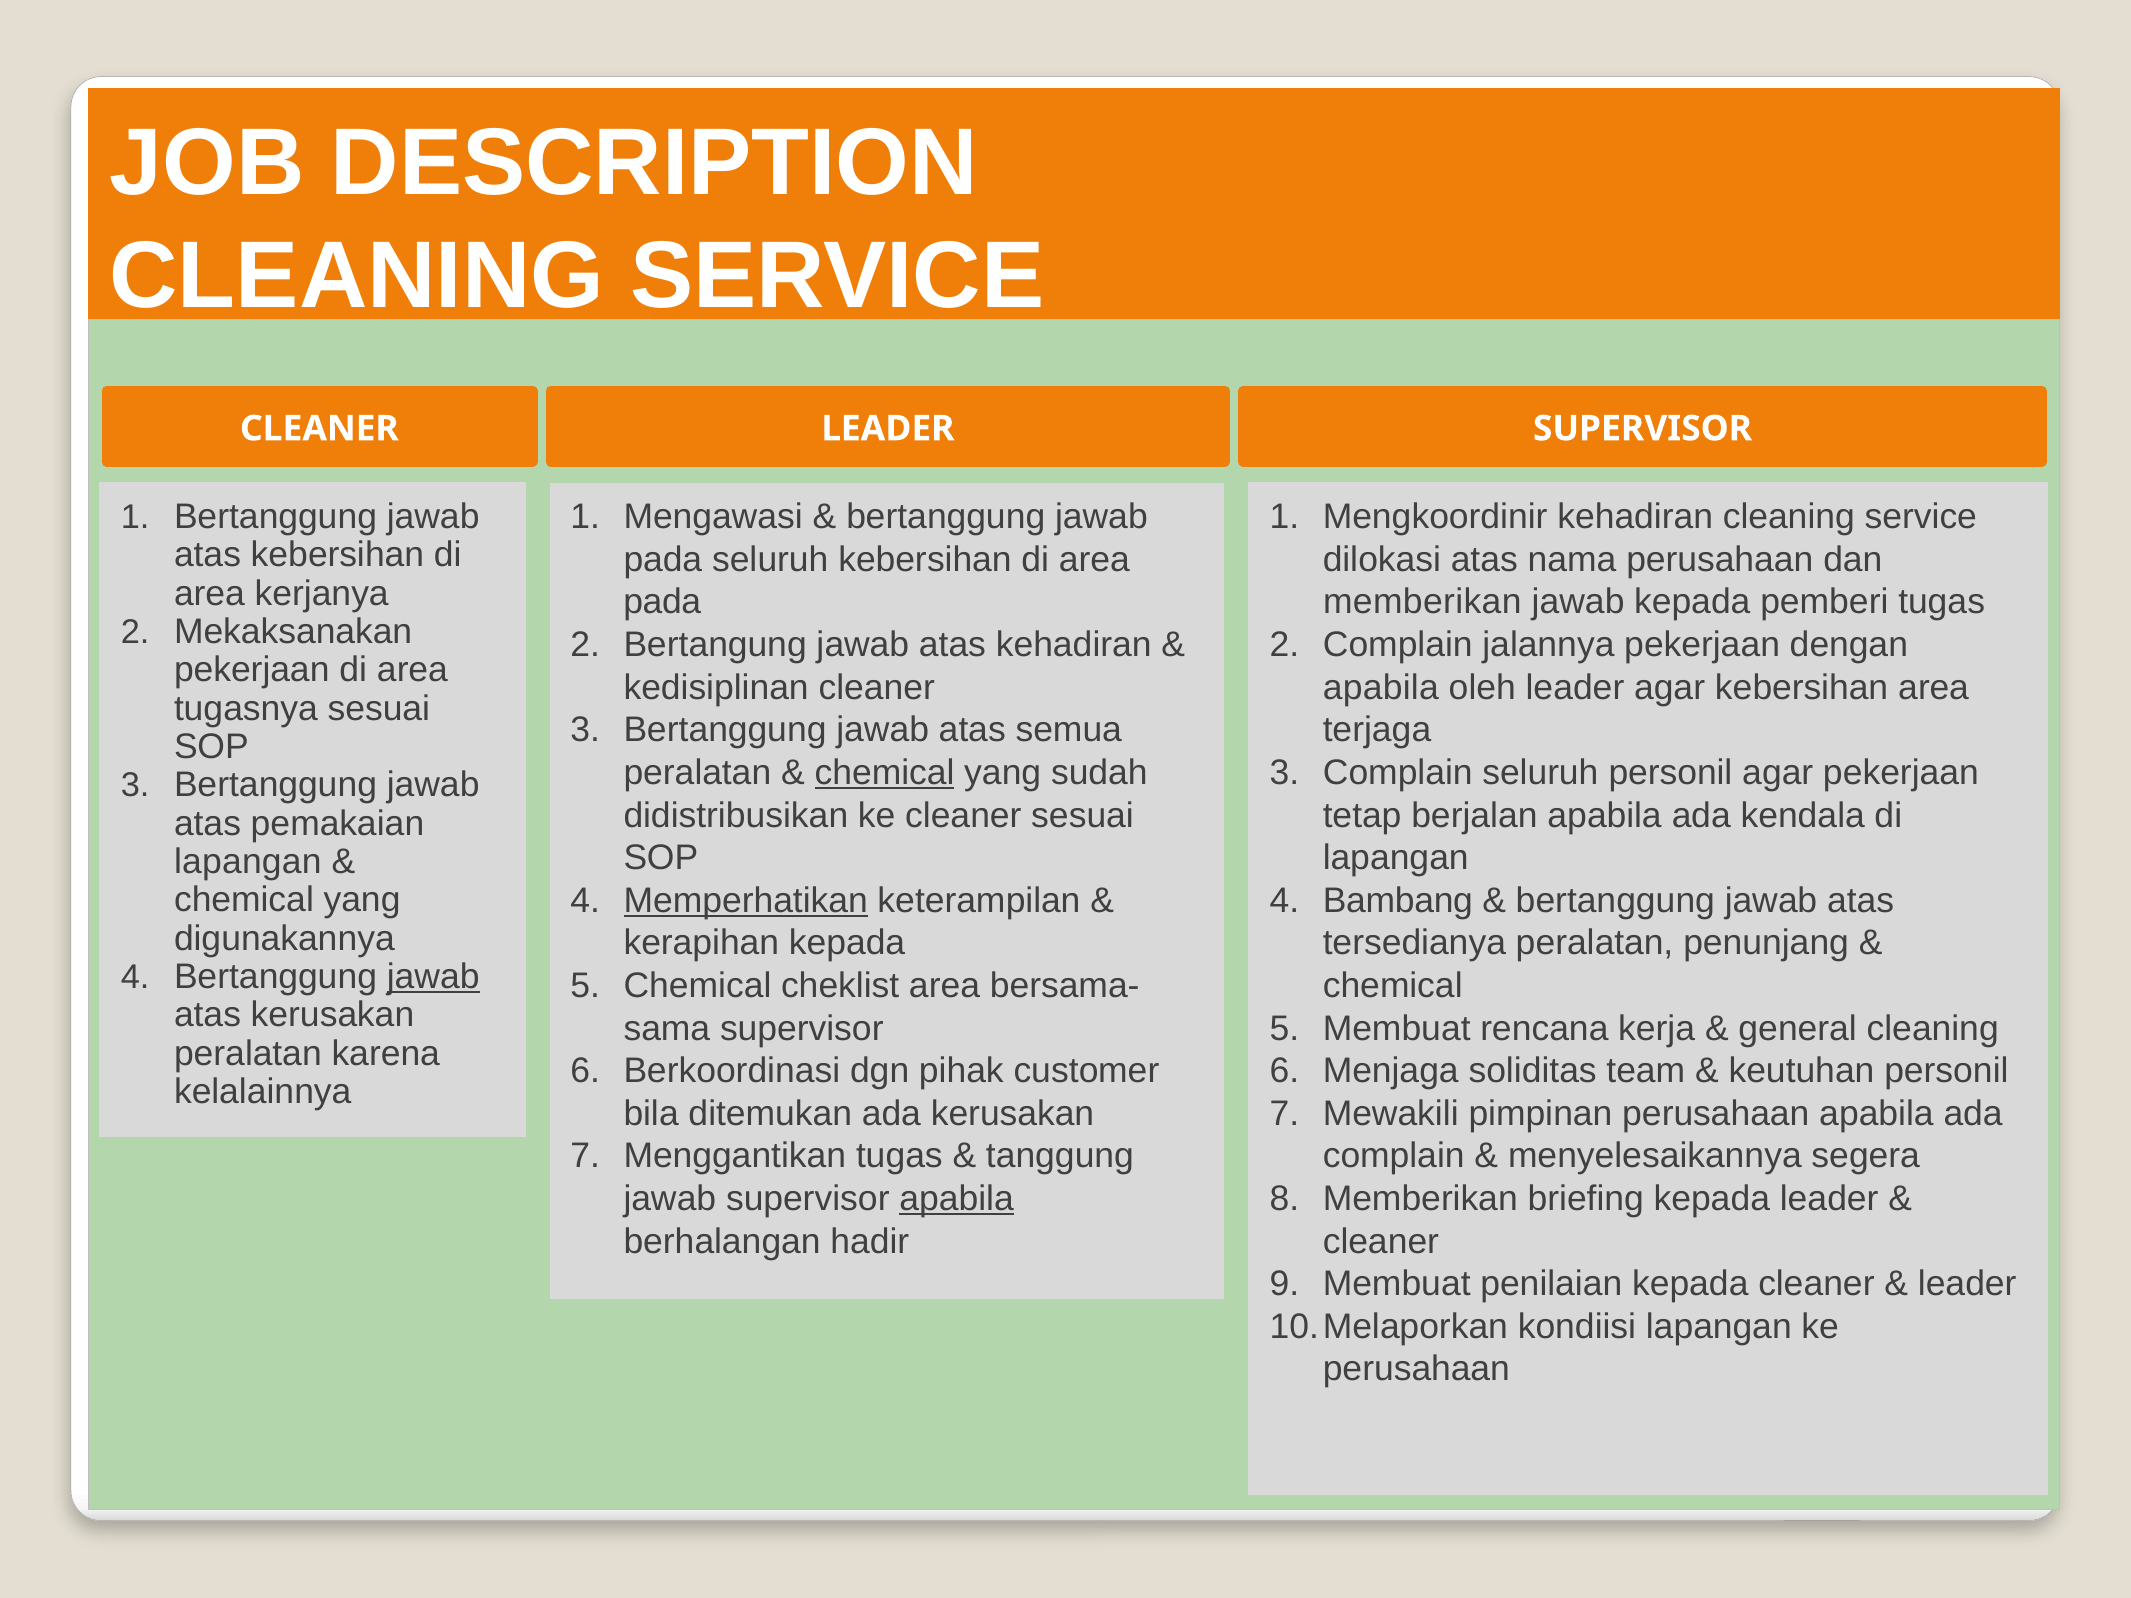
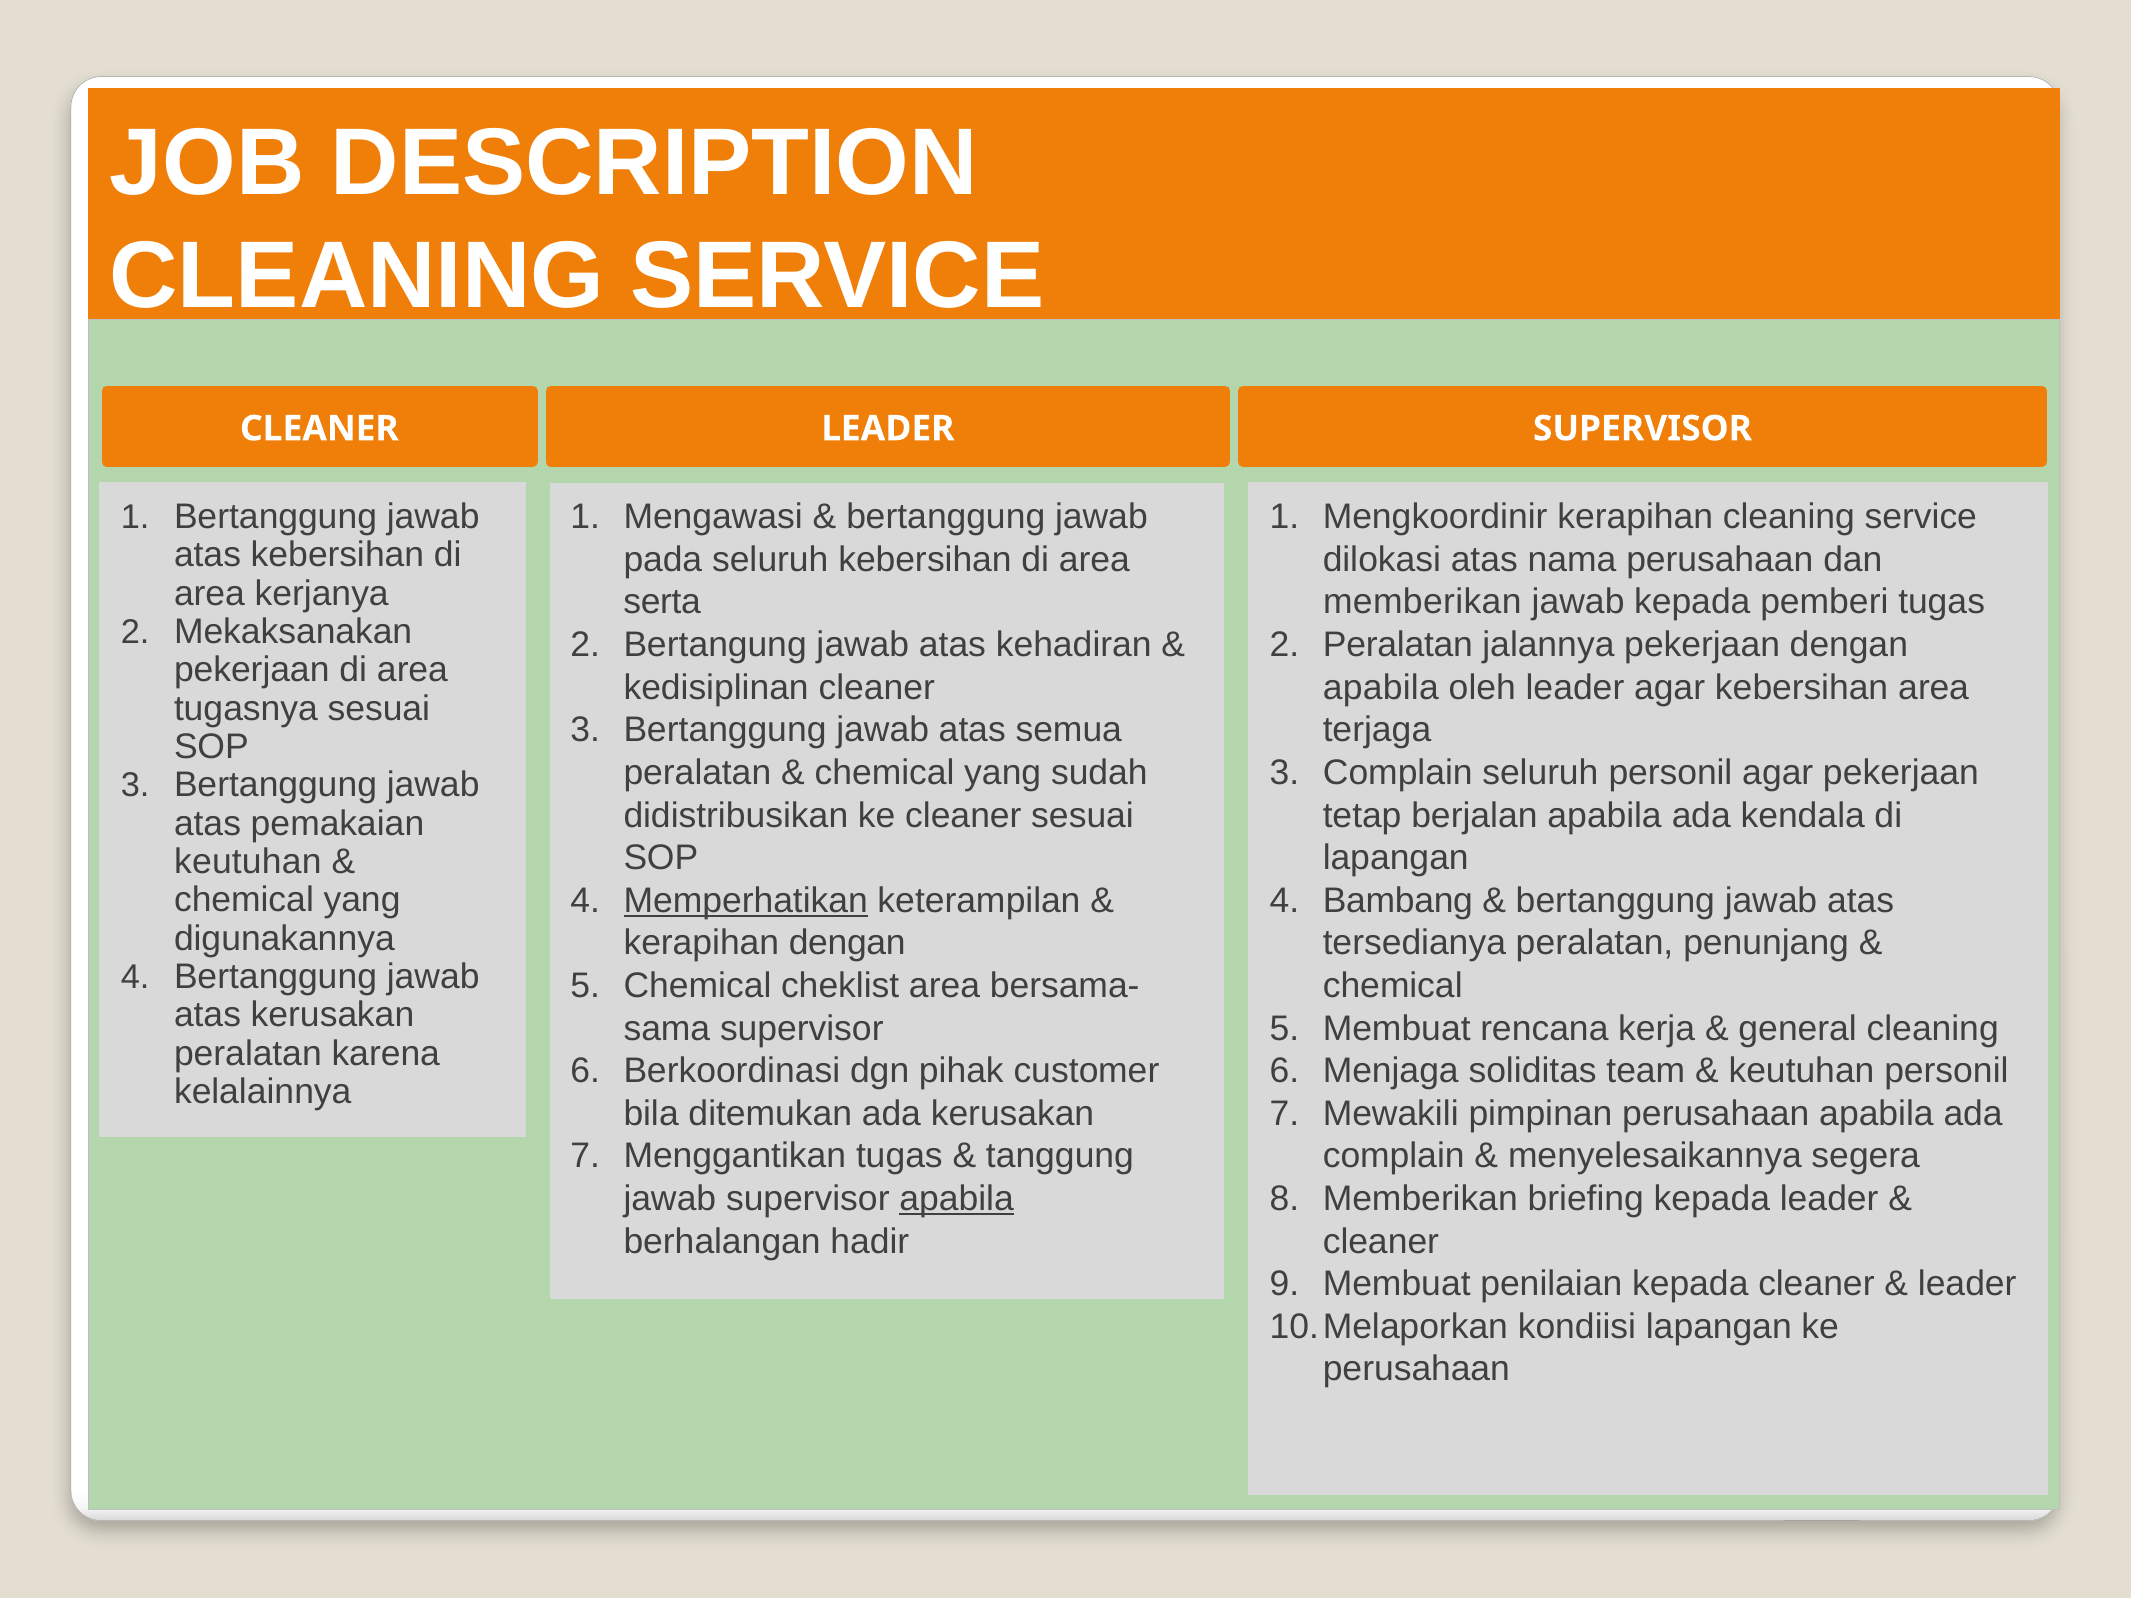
Mengkoordinir kehadiran: kehadiran -> kerapihan (1635, 517)
pada: pada -> serta (662, 602)
Complain: Complain -> Peralatan (1398, 645)
chemical underline: present -> none (885, 773)
lapangan: lapangan -> keutuhan (248, 862)
kerapihan kepada: kepada -> dengan (847, 943)
jawab underline: present -> none (433, 977)
